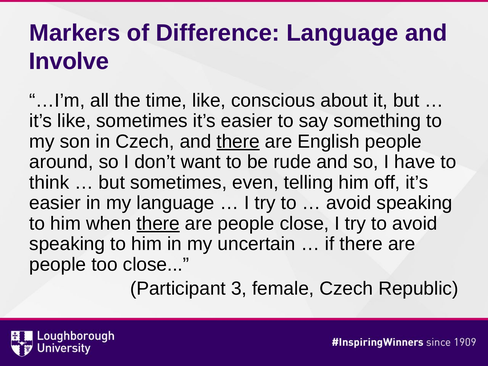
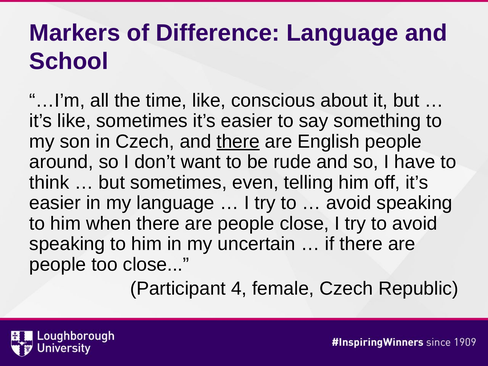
Involve: Involve -> School (69, 61)
there underline: present -> none (158, 224)
3: 3 -> 4 (239, 288)
